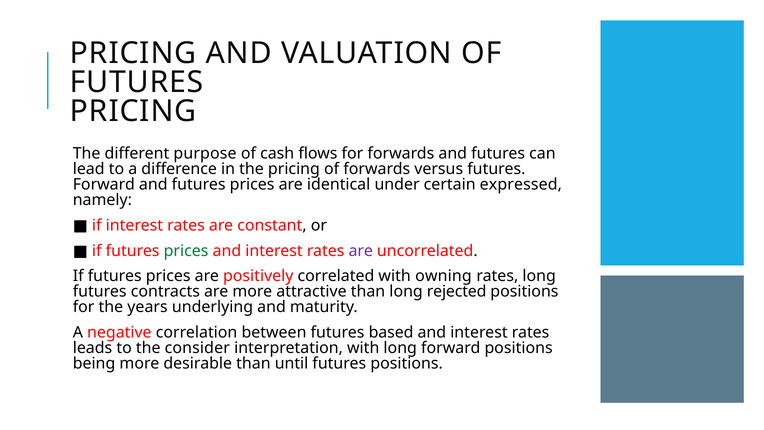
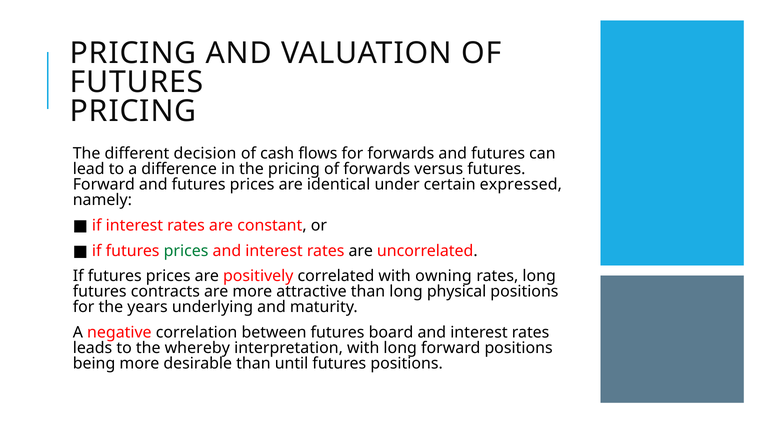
purpose: purpose -> decision (205, 153)
are colour: purple -> black (361, 251)
rejected: rejected -> physical (457, 292)
based: based -> board (391, 332)
consider: consider -> whereby (197, 348)
